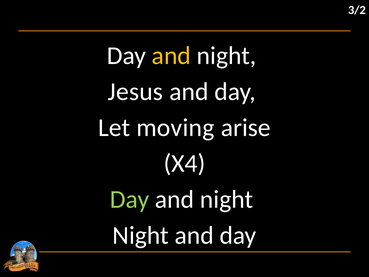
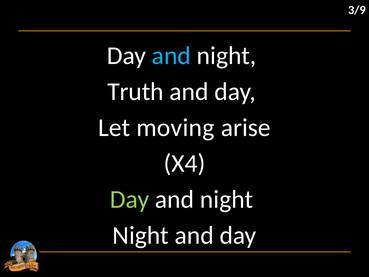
3/2: 3/2 -> 3/9 (357, 10)
and colour: yellow -> light blue (171, 56)
Jesus: Jesus -> Truth (136, 92)
